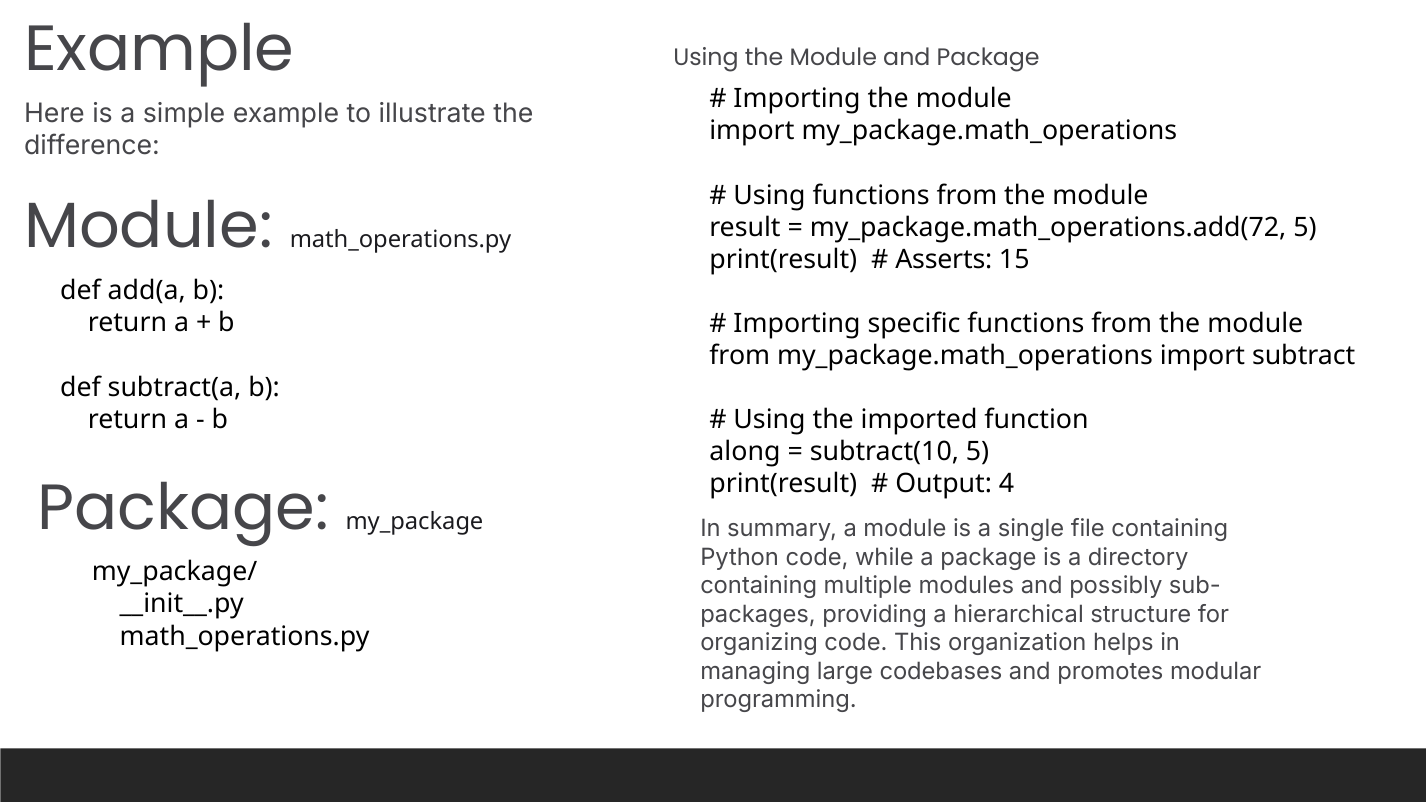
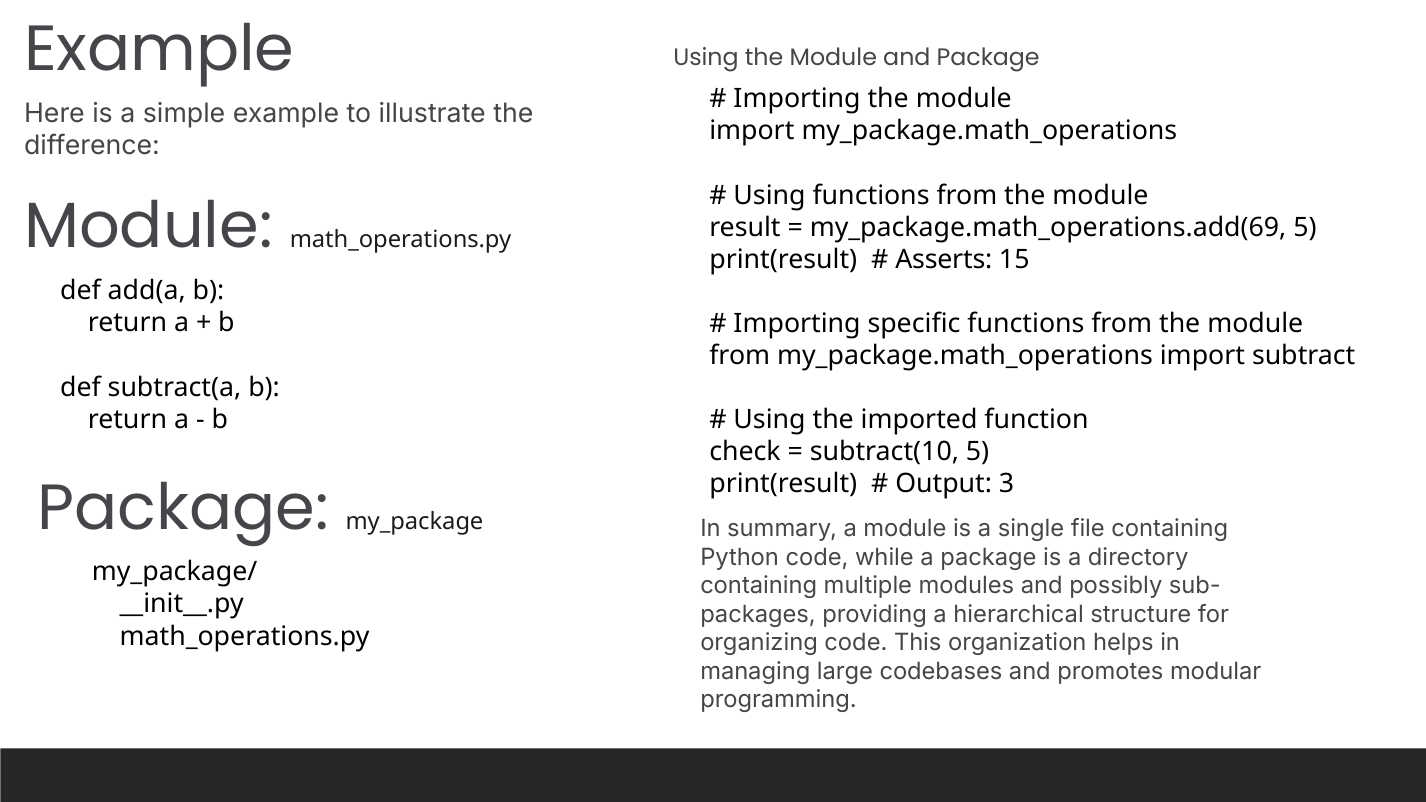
my_package.math_operations.add(72: my_package.math_operations.add(72 -> my_package.math_operations.add(69 (1048, 227)
along: along -> check (745, 452)
4: 4 -> 3 (1007, 484)
